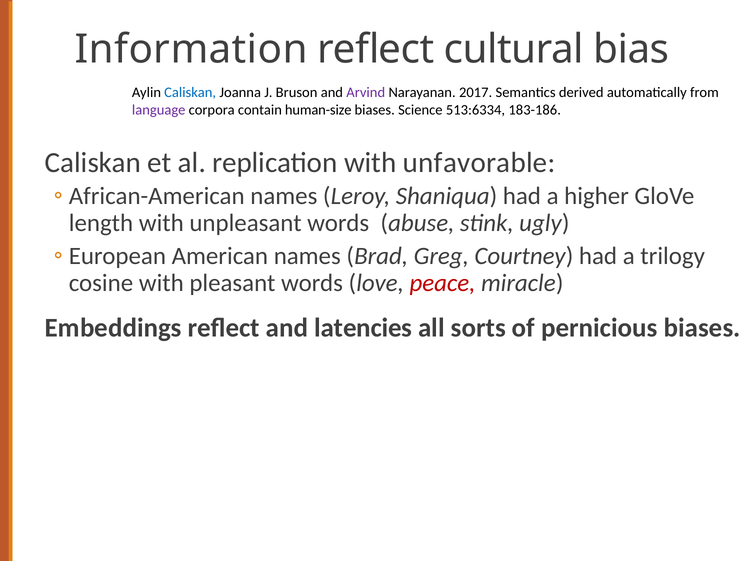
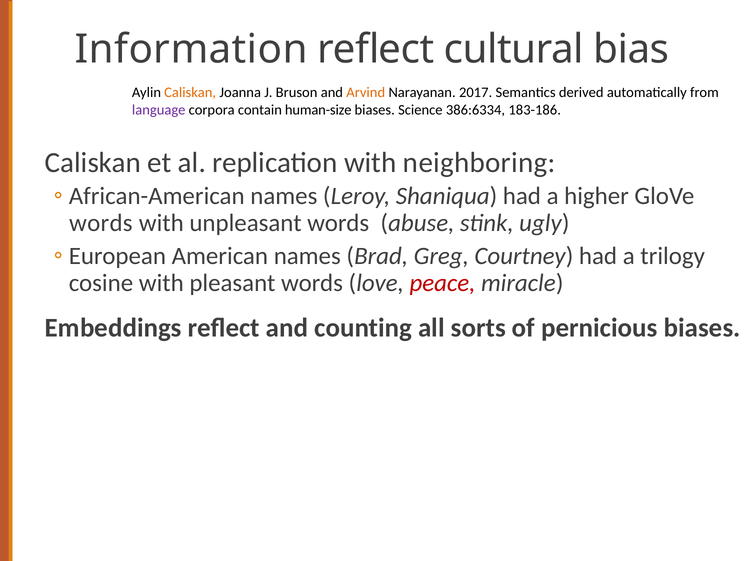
Caliskan colour: blue -> orange (190, 93)
Arvind colour: purple -> orange (366, 93)
513:6334: 513:6334 -> 386:6334 (475, 110)
unfavorable: unfavorable -> neighboring (479, 163)
length: length -> words (101, 223)
latencies: latencies -> counting (363, 328)
